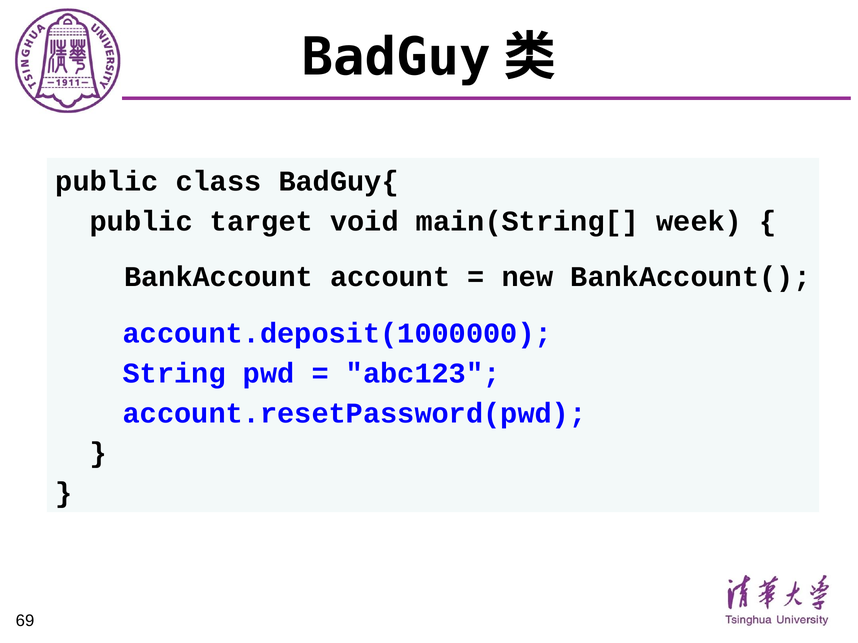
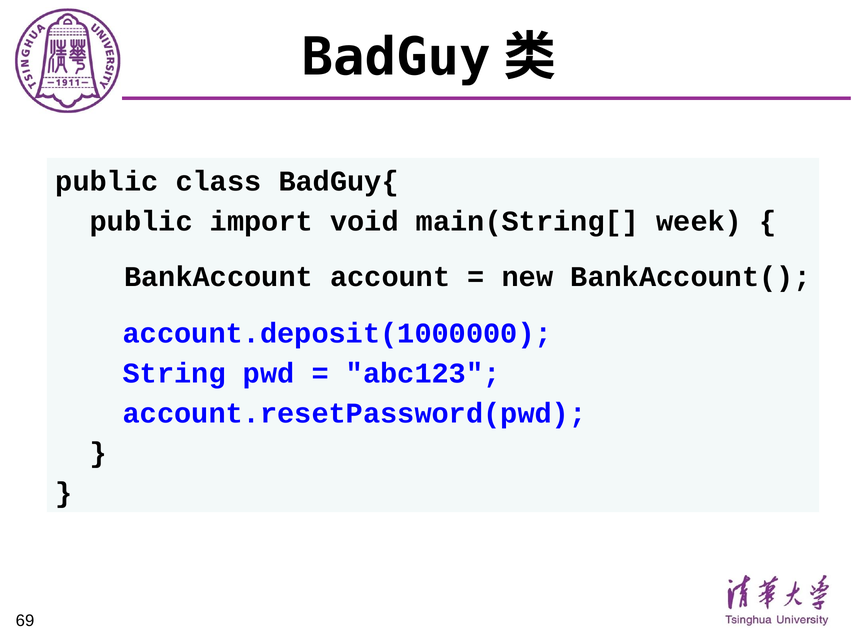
target: target -> import (261, 221)
